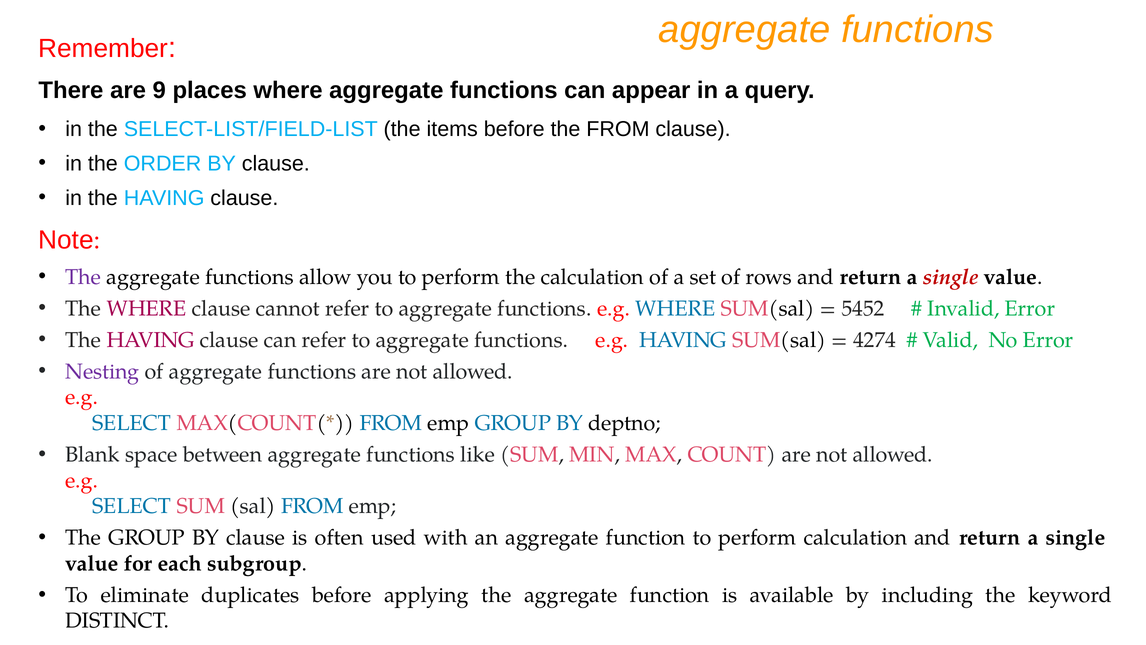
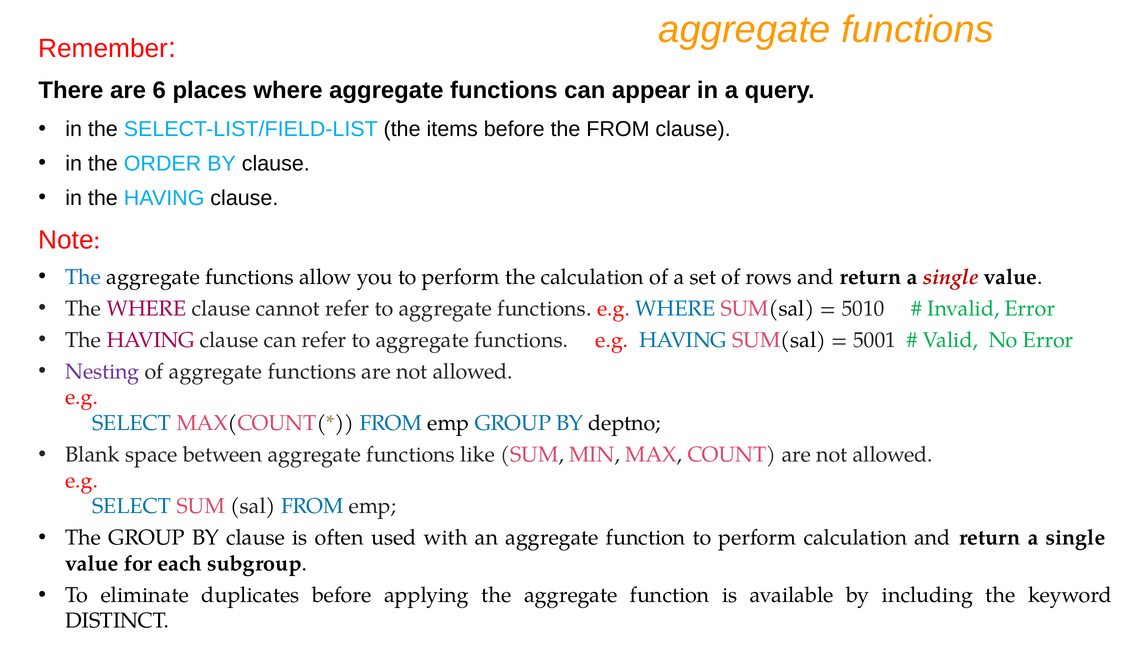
9: 9 -> 6 (159, 91)
The colour: purple -> blue (83, 277)
5452: 5452 -> 5010 (863, 308)
4274: 4274 -> 5001 (875, 340)
